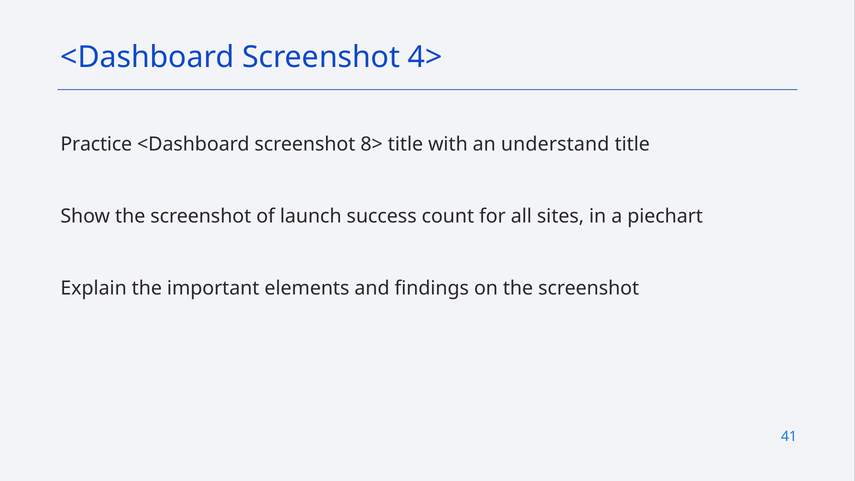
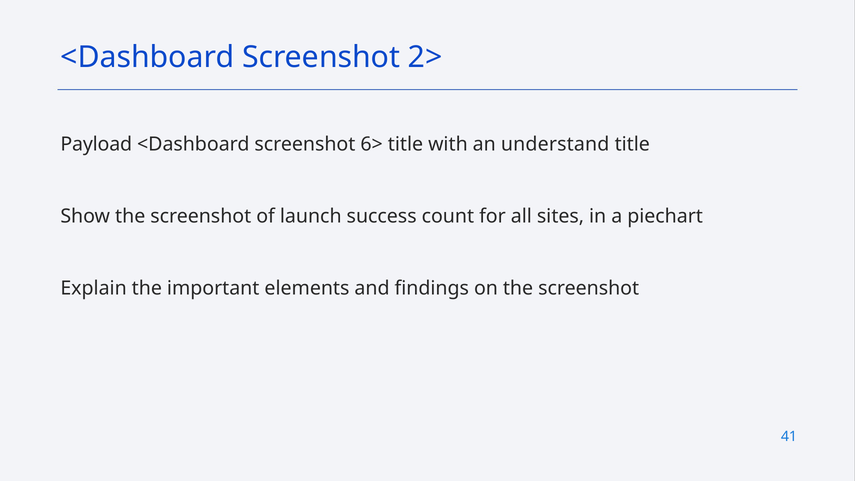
4>: 4> -> 2> (425, 57)
Practice: Practice -> Payload (96, 144)
8>: 8> -> 6> (372, 144)
